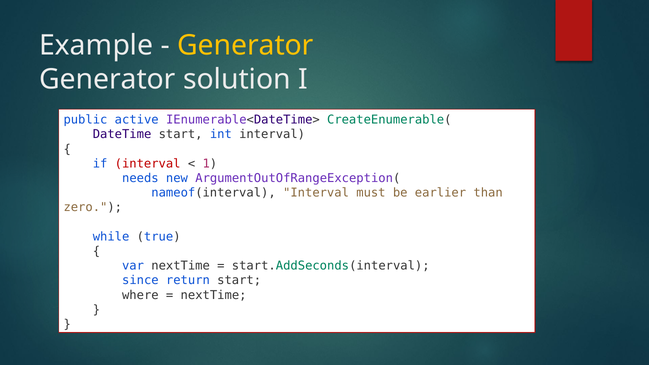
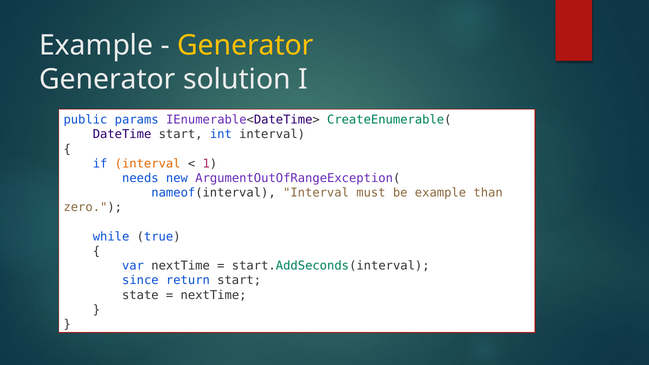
active: active -> params (137, 120)
interval colour: red -> orange (148, 164)
be earlier: earlier -> example (441, 193)
where: where -> state (140, 295)
